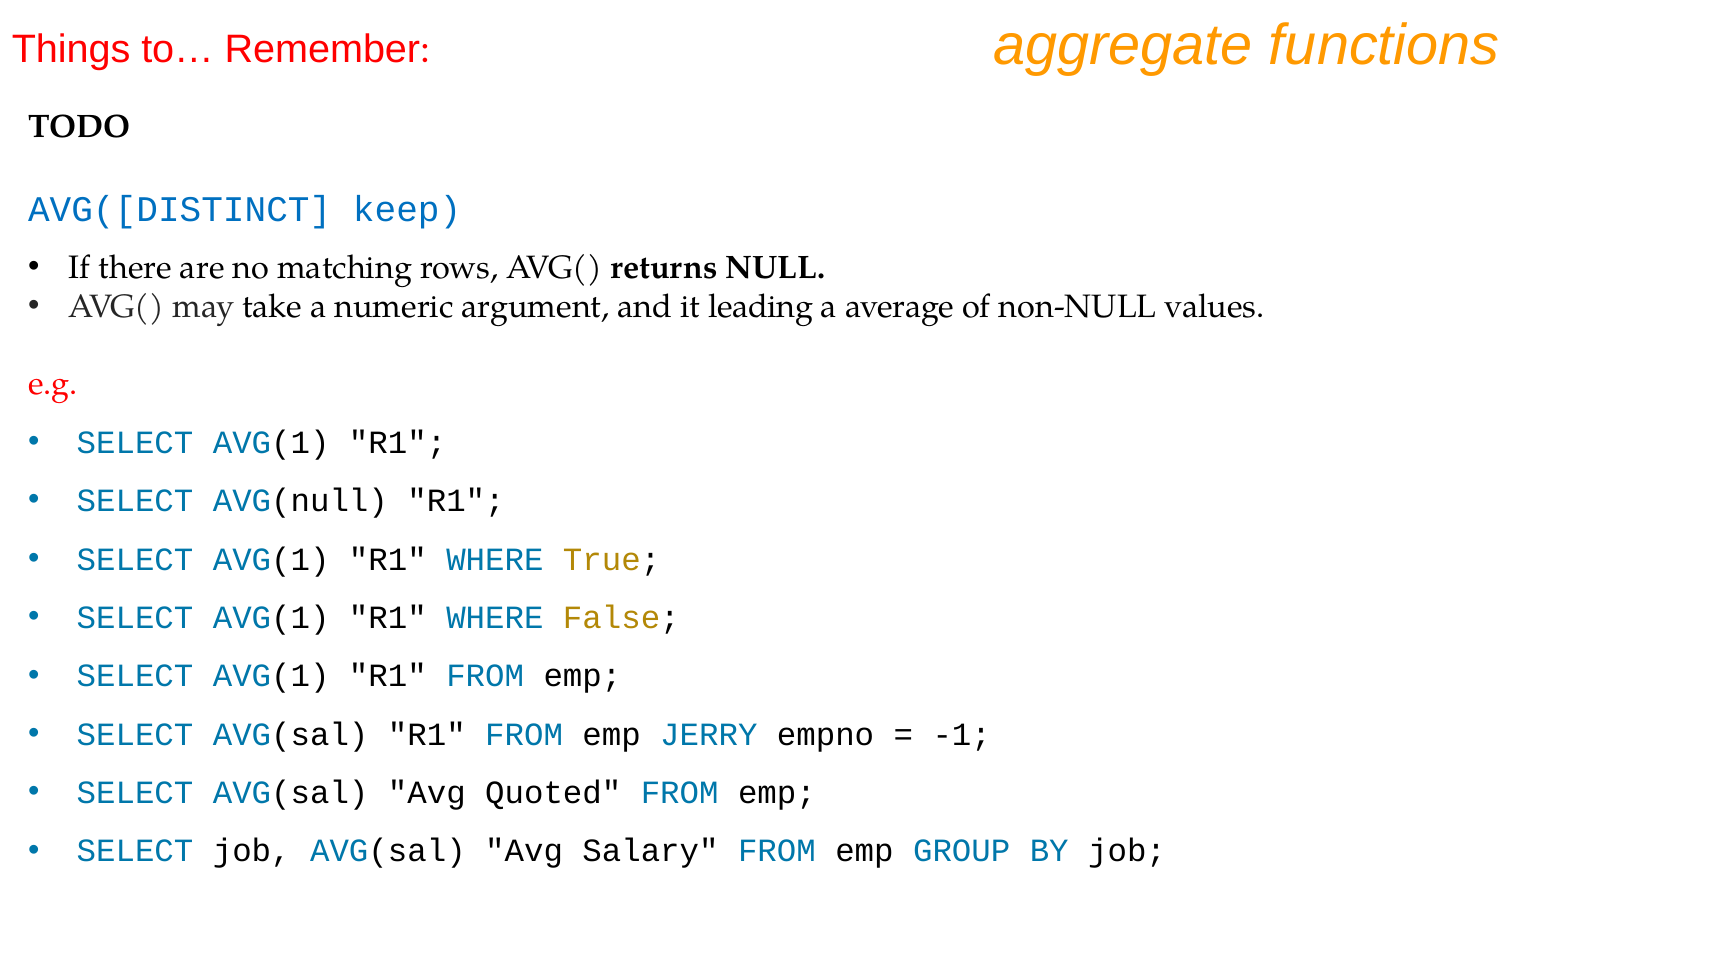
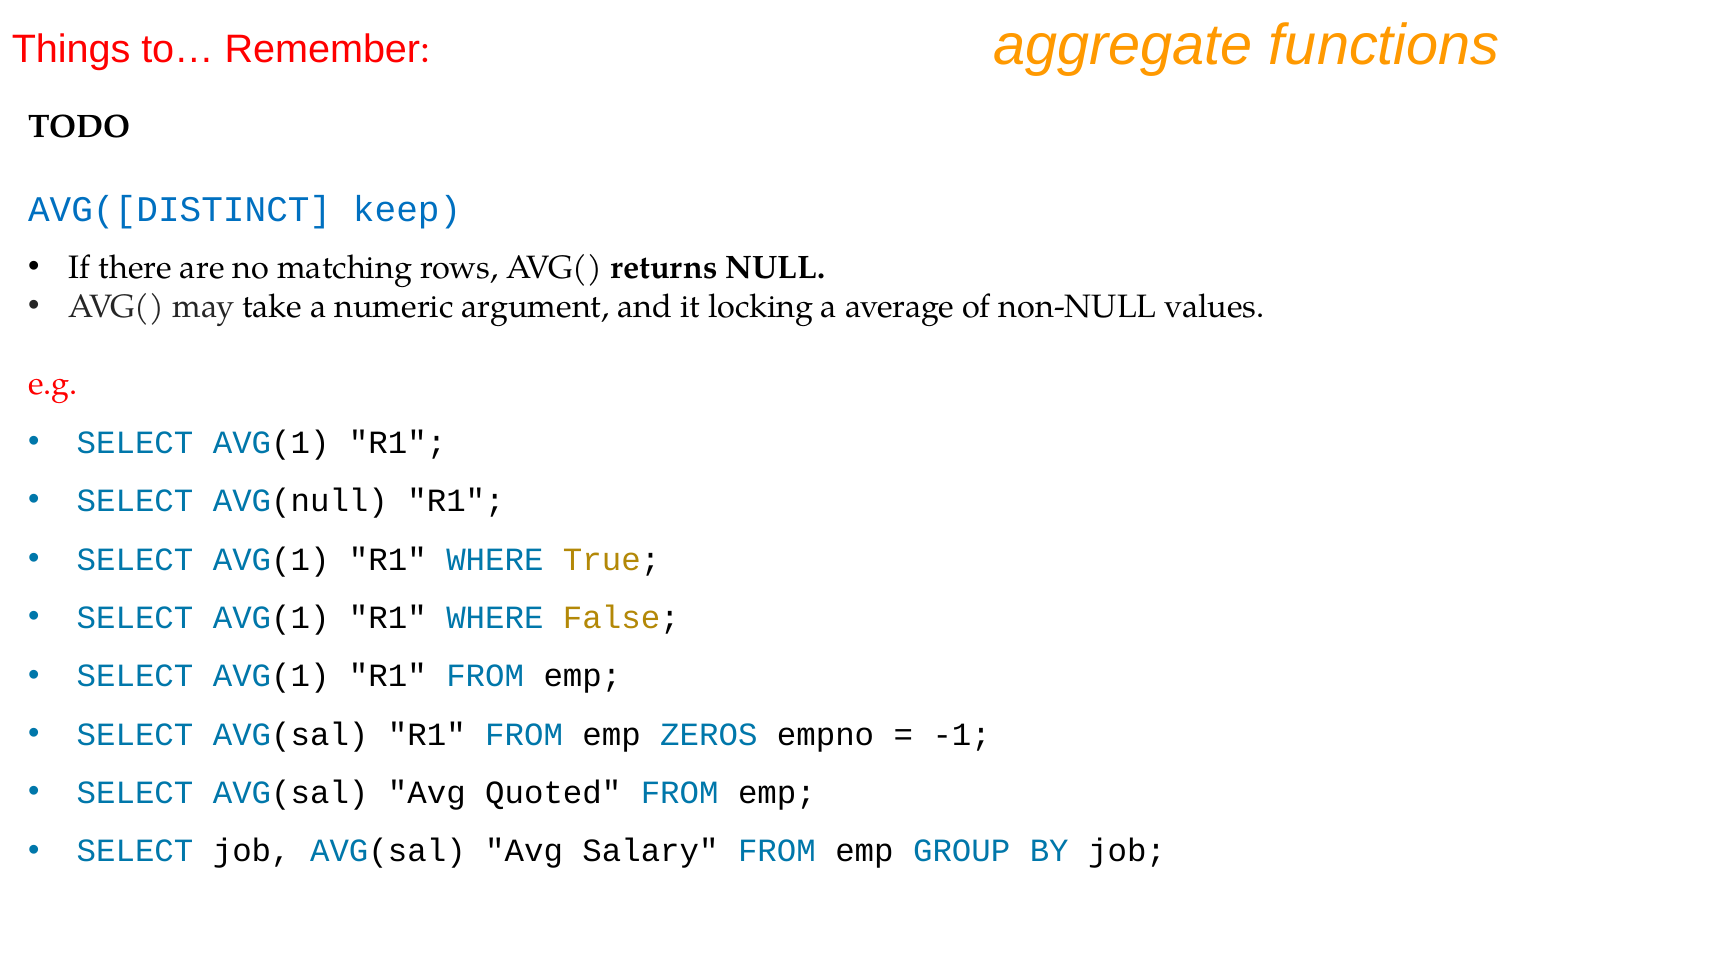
leading: leading -> locking (761, 306)
JERRY: JERRY -> ZEROS (709, 734)
